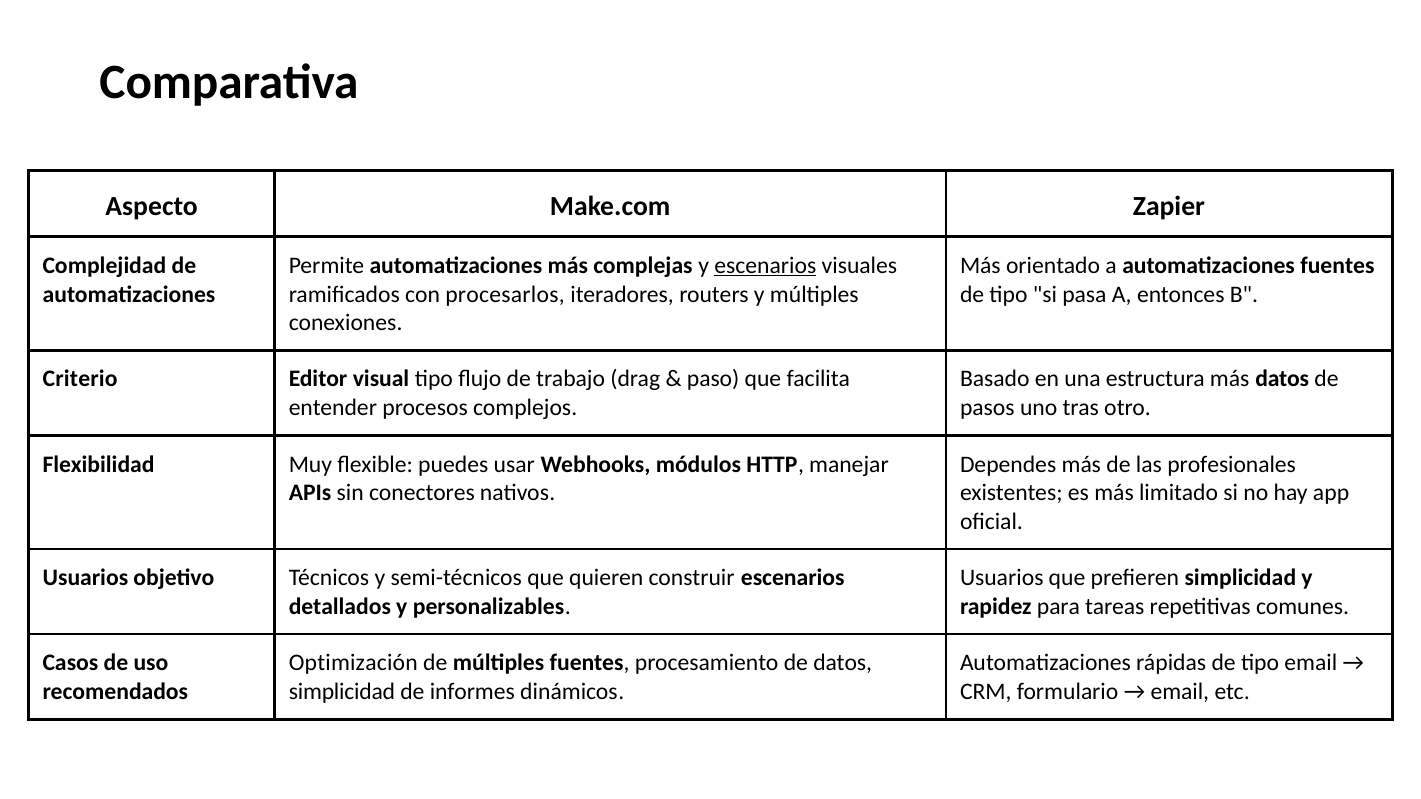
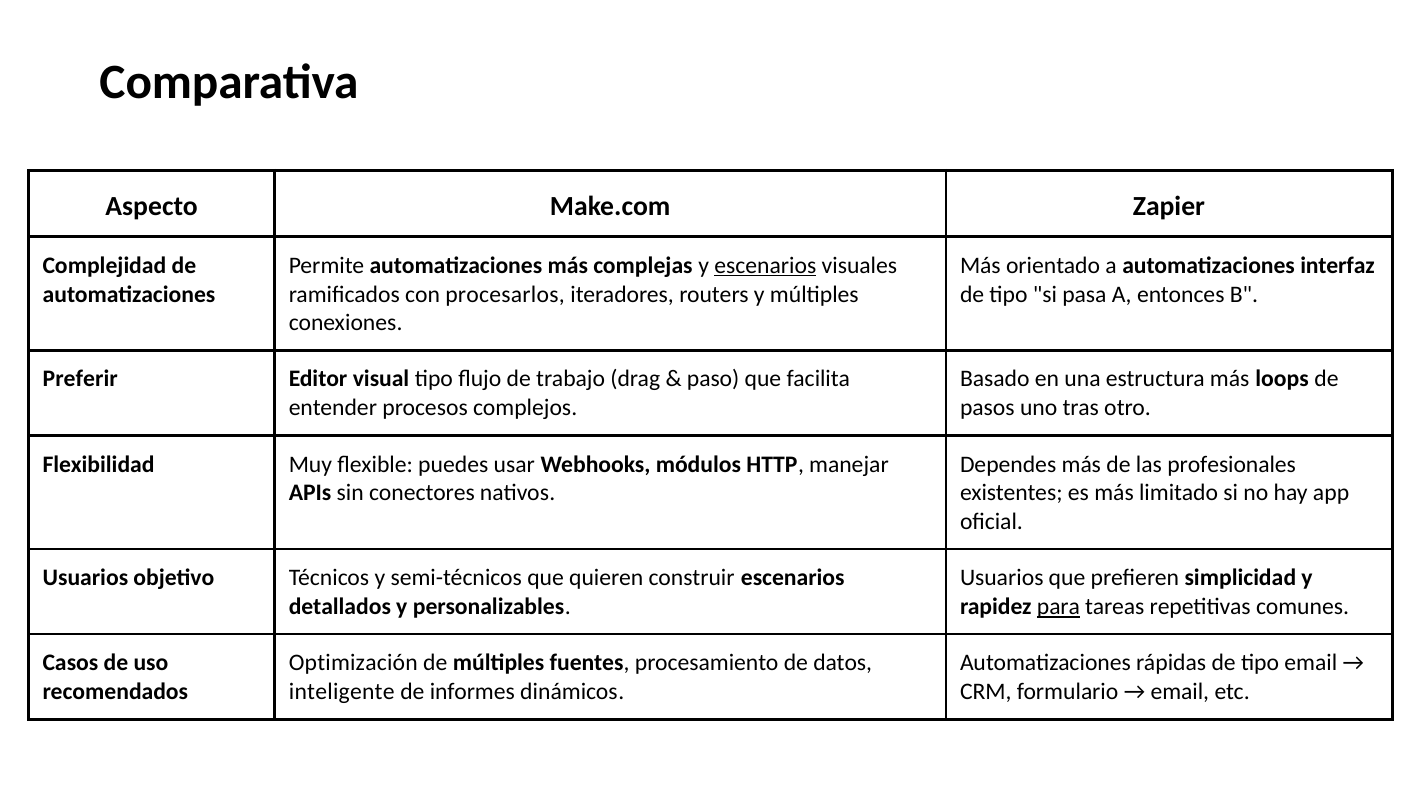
automatizaciones fuentes: fuentes -> interfaz (1337, 266)
Criterio: Criterio -> Preferir (80, 379)
más datos: datos -> loops (1282, 379)
para underline: none -> present (1058, 607)
simplicidad: simplicidad -> inteligente (342, 692)
